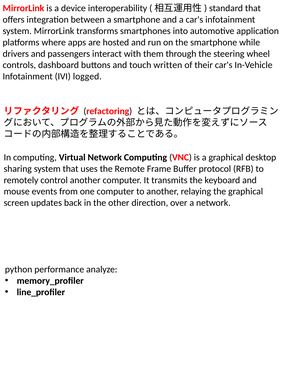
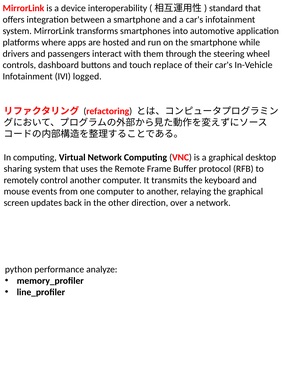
written: written -> replace (168, 65)
